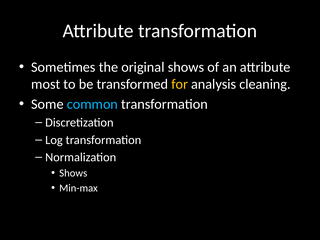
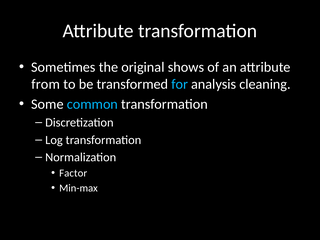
most: most -> from (46, 84)
for colour: yellow -> light blue (180, 84)
Shows: Shows -> Factor (73, 173)
